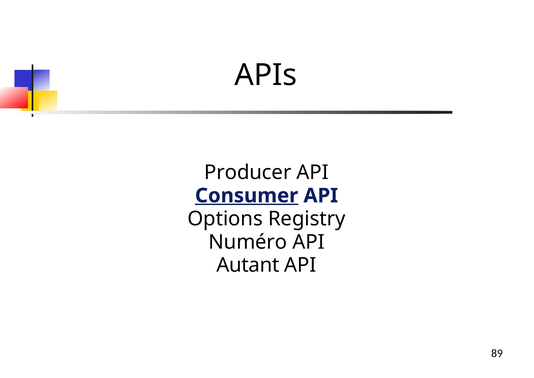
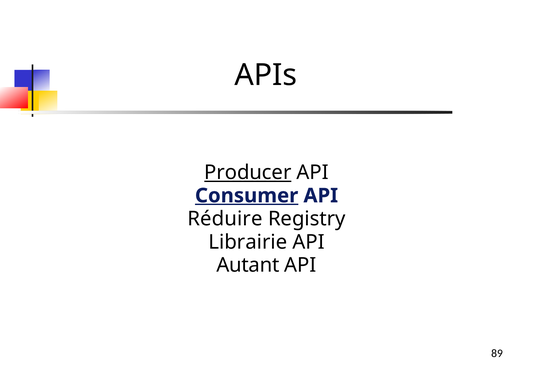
Producer underline: none -> present (248, 172)
Options: Options -> Réduire (225, 219)
Numéro: Numéro -> Librairie (248, 242)
